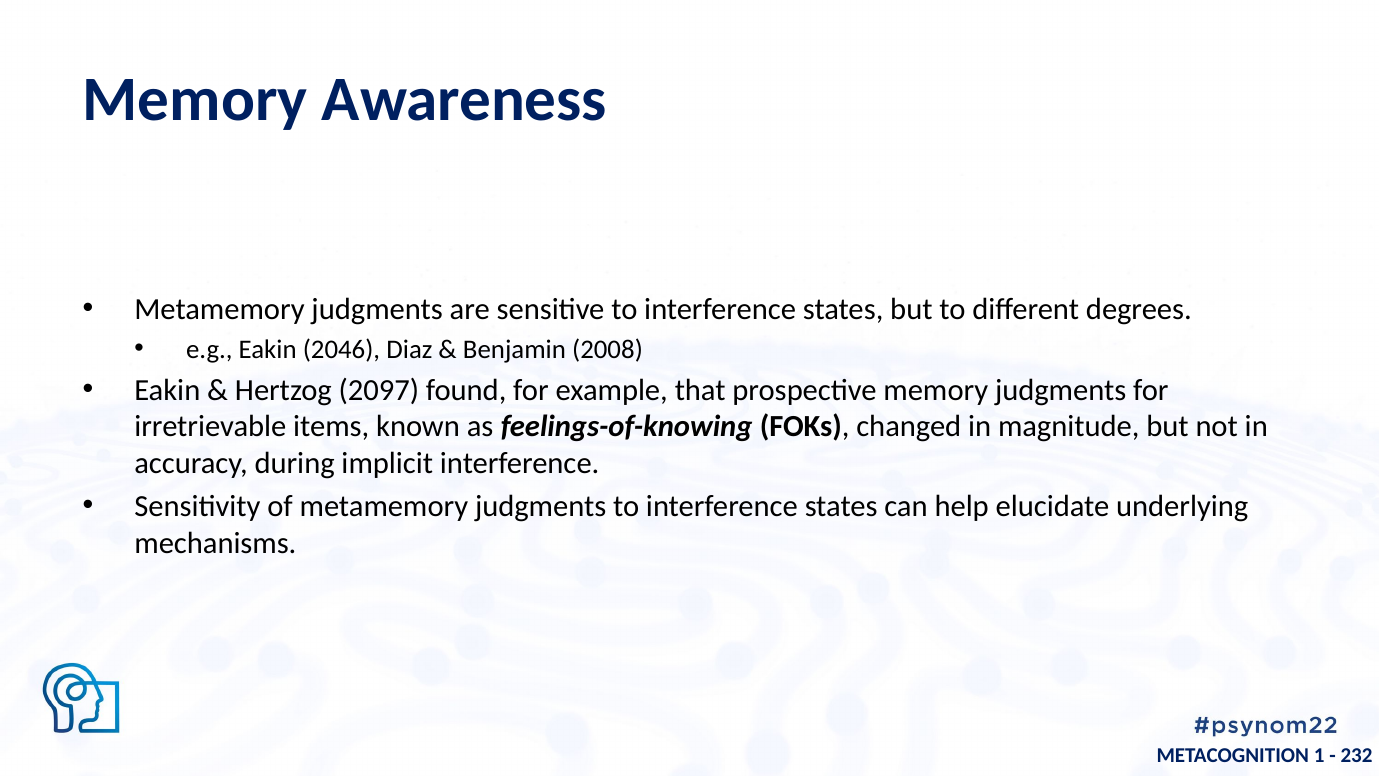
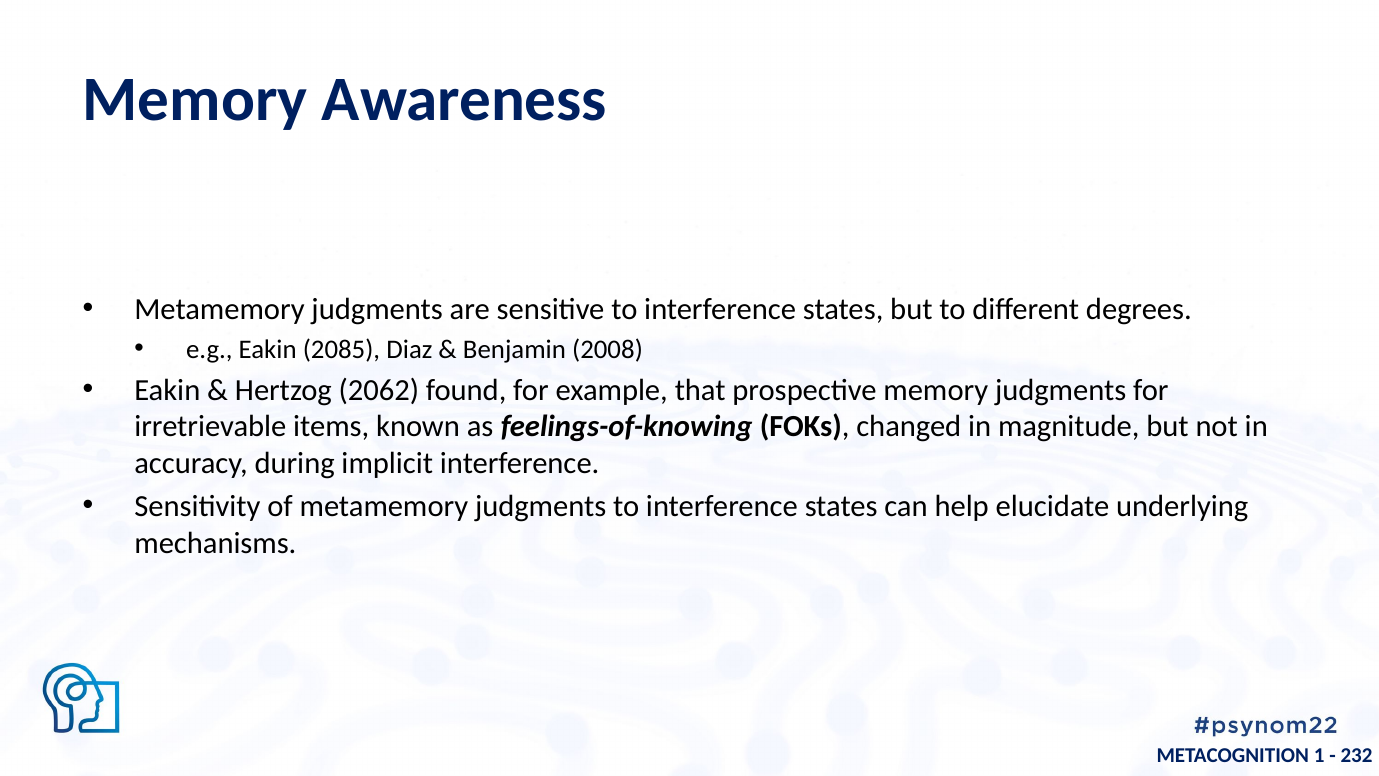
2046: 2046 -> 2085 (341, 349)
2097: 2097 -> 2062 (379, 390)
